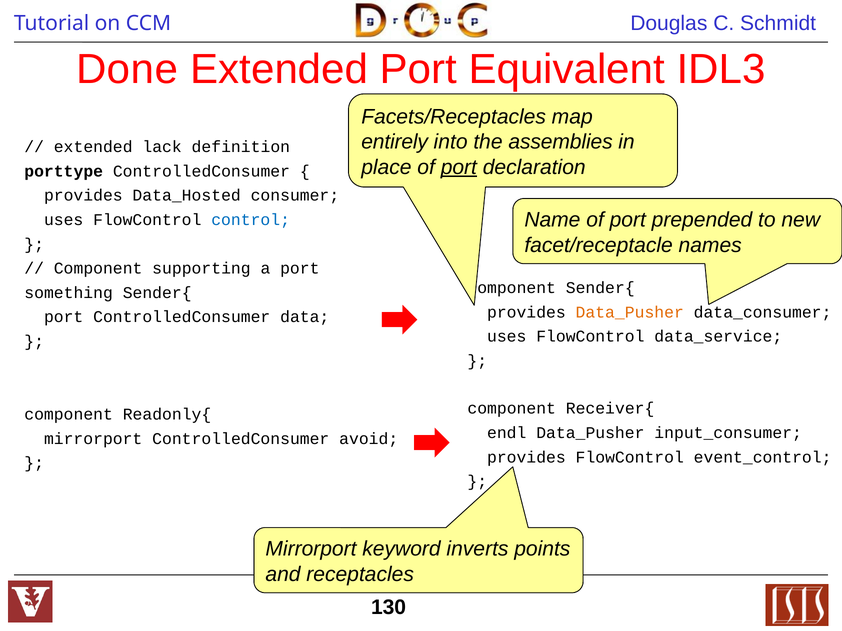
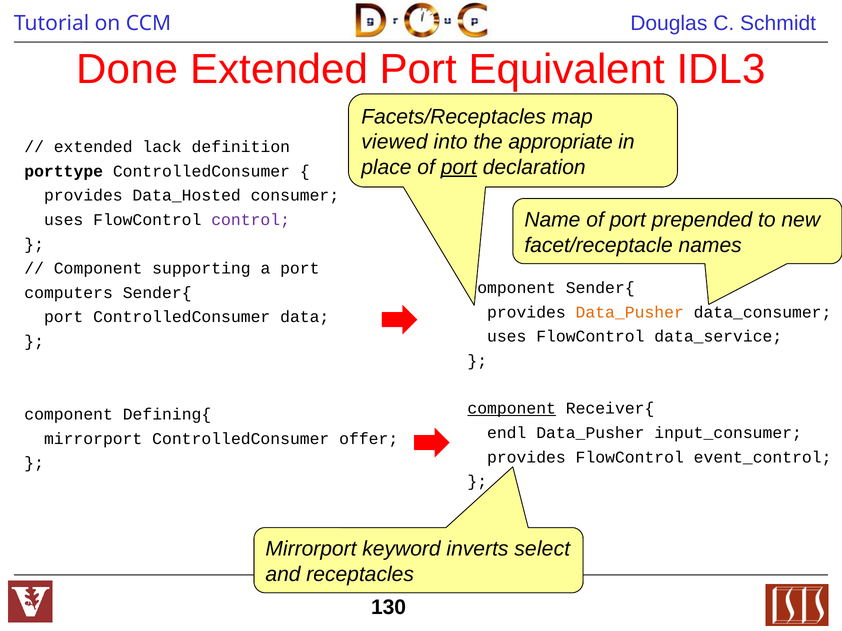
entirely: entirely -> viewed (394, 142)
assemblies: assemblies -> appropriate (561, 142)
control colour: blue -> purple (251, 220)
something: something -> computers (69, 293)
component underline: none -> present (512, 409)
Readonly{: Readonly{ -> Defining{ (167, 415)
avoid: avoid -> offer (369, 439)
points: points -> select (542, 549)
